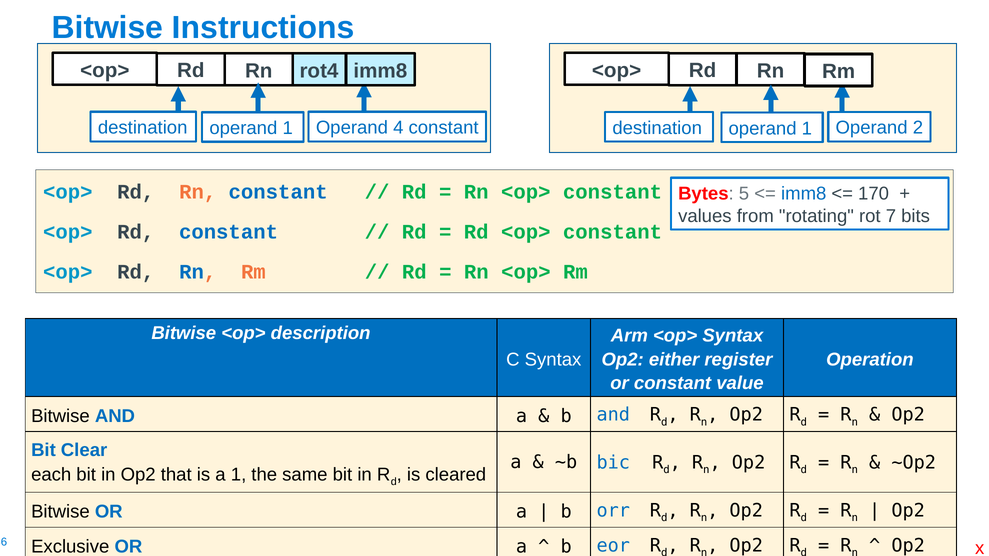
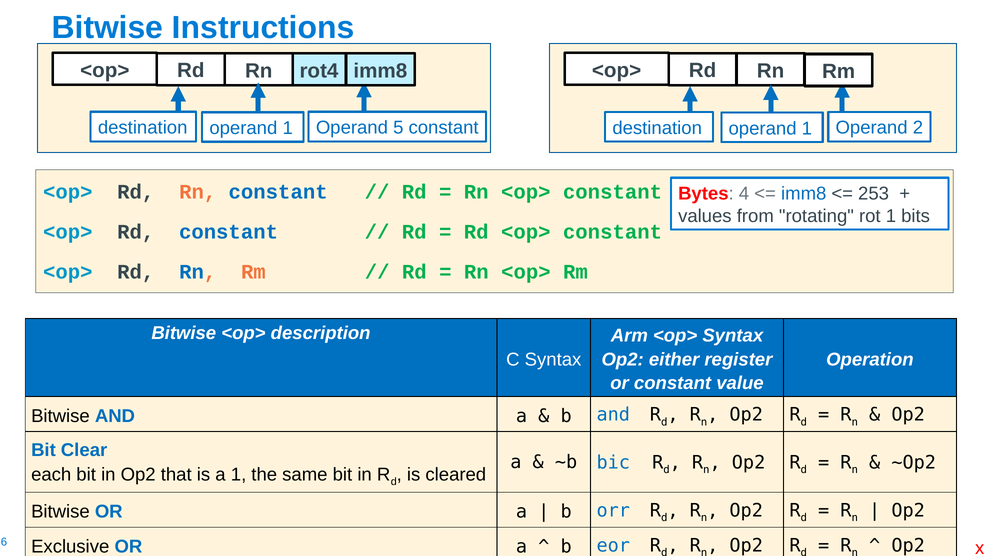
4: 4 -> 5 (398, 128)
5: 5 -> 4 (744, 194)
170: 170 -> 253 (874, 194)
rot 7: 7 -> 1 (891, 216)
